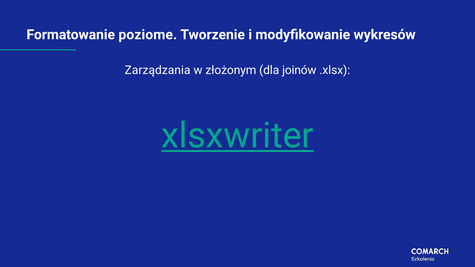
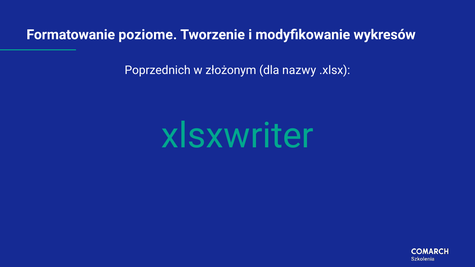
Zarządzania: Zarządzania -> Poprzednich (158, 70)
joinów: joinów -> nazwy (299, 70)
xlsxwriter underline: present -> none (237, 136)
